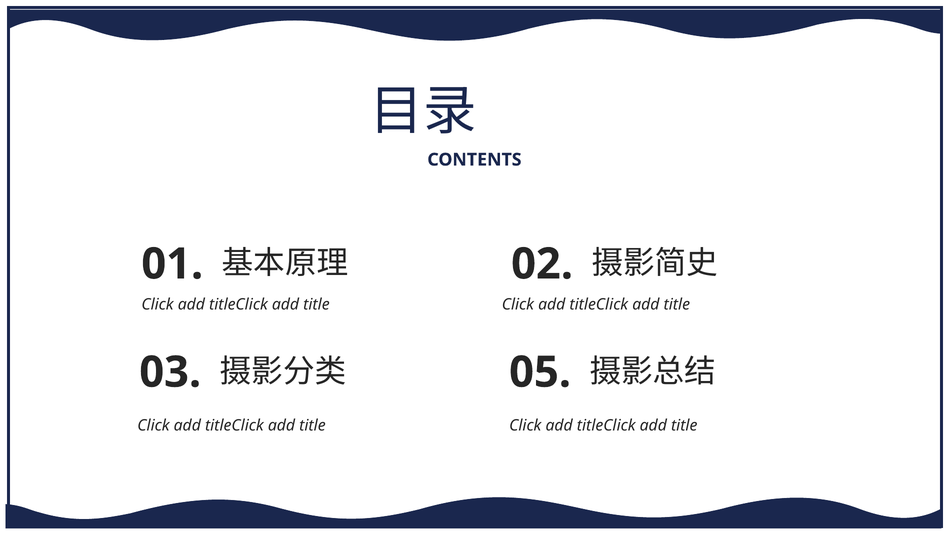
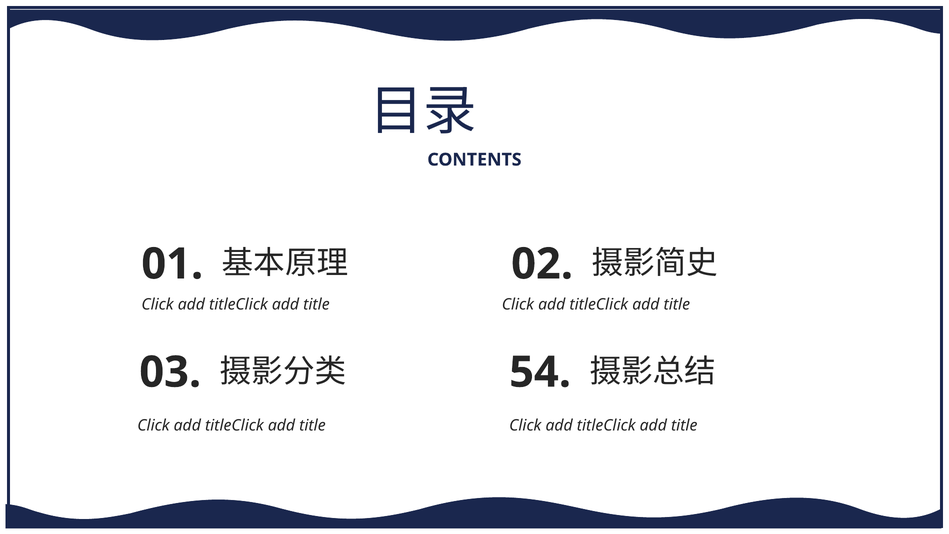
05: 05 -> 54 (540, 372)
